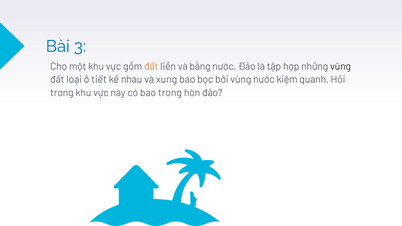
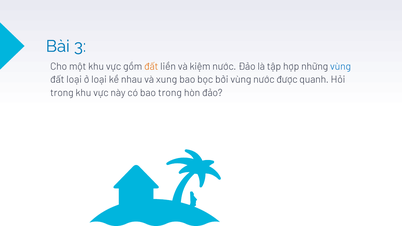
bằng: bằng -> kiệm (200, 66)
vùng colour: black -> blue (341, 66)
ở tiết: tiết -> loại (99, 80)
kiệm: kiệm -> được (287, 80)
